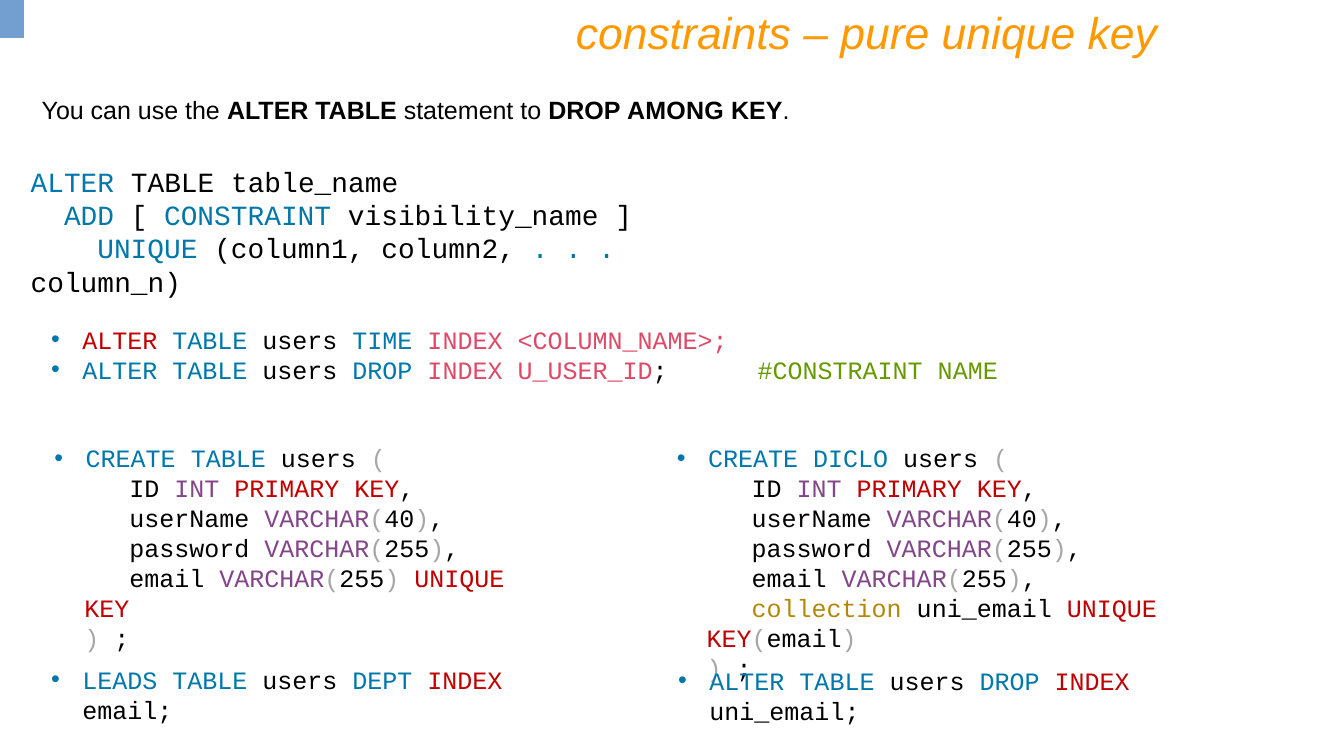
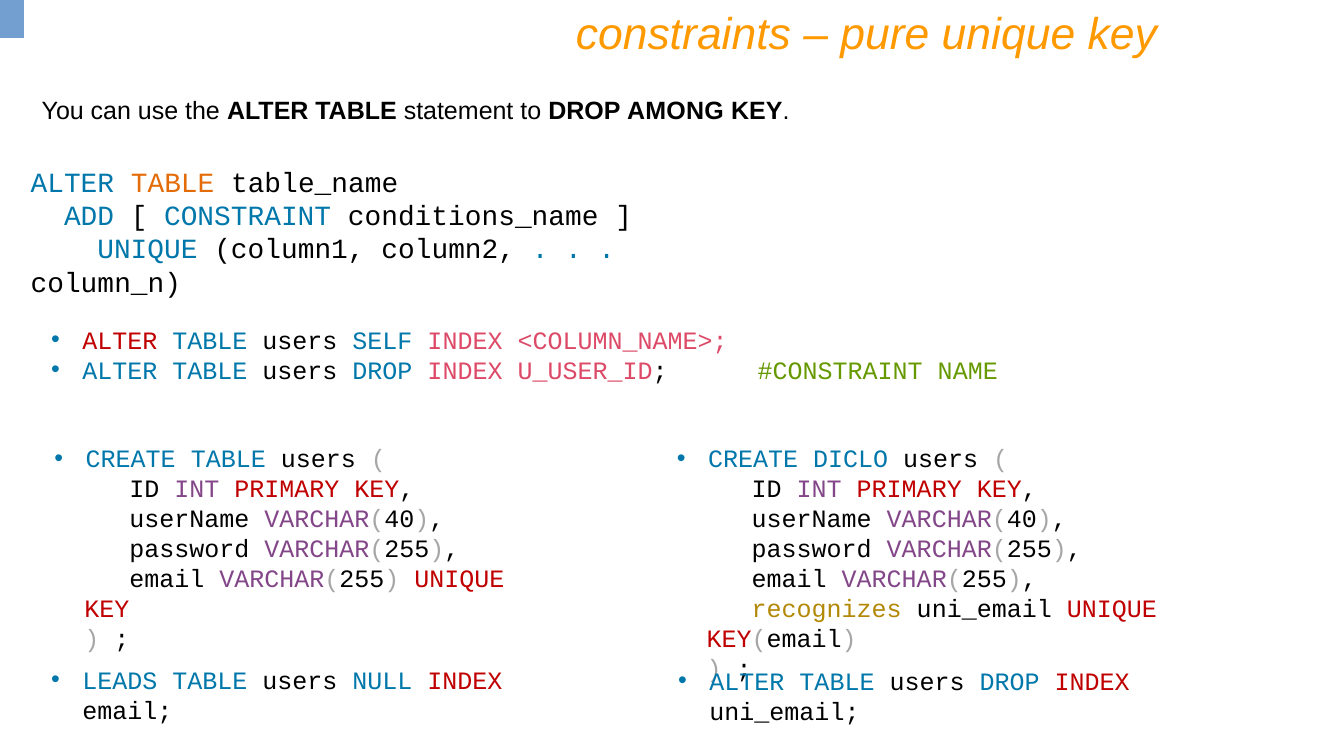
TABLE colour: black -> orange (173, 183)
visibility_name: visibility_name -> conditions_name (473, 216)
TIME: TIME -> SELF (382, 341)
collection: collection -> recognizes (827, 610)
DEPT: DEPT -> NULL (382, 681)
